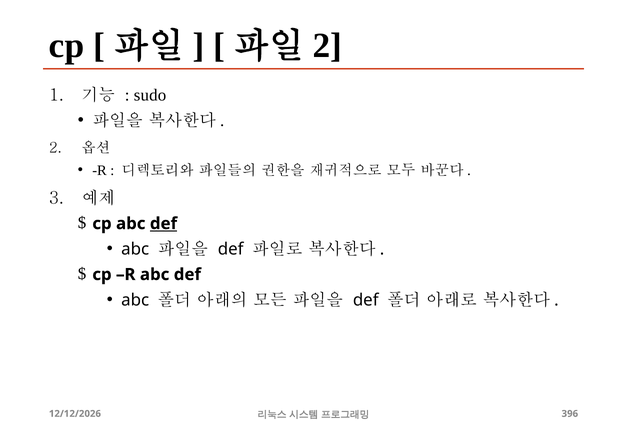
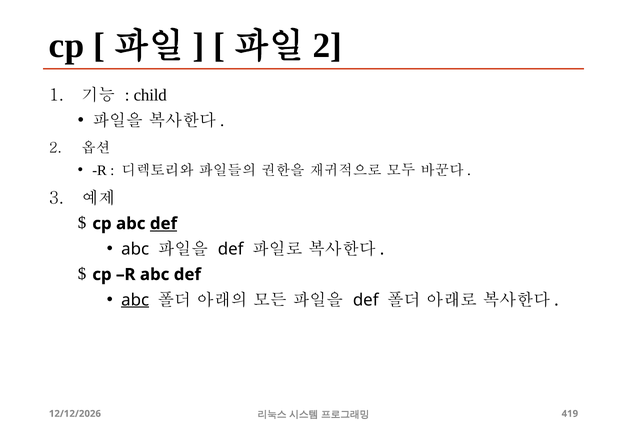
sudo: sudo -> child (150, 95)
abc underline: none -> present (135, 300)
396: 396 -> 419 (570, 414)
